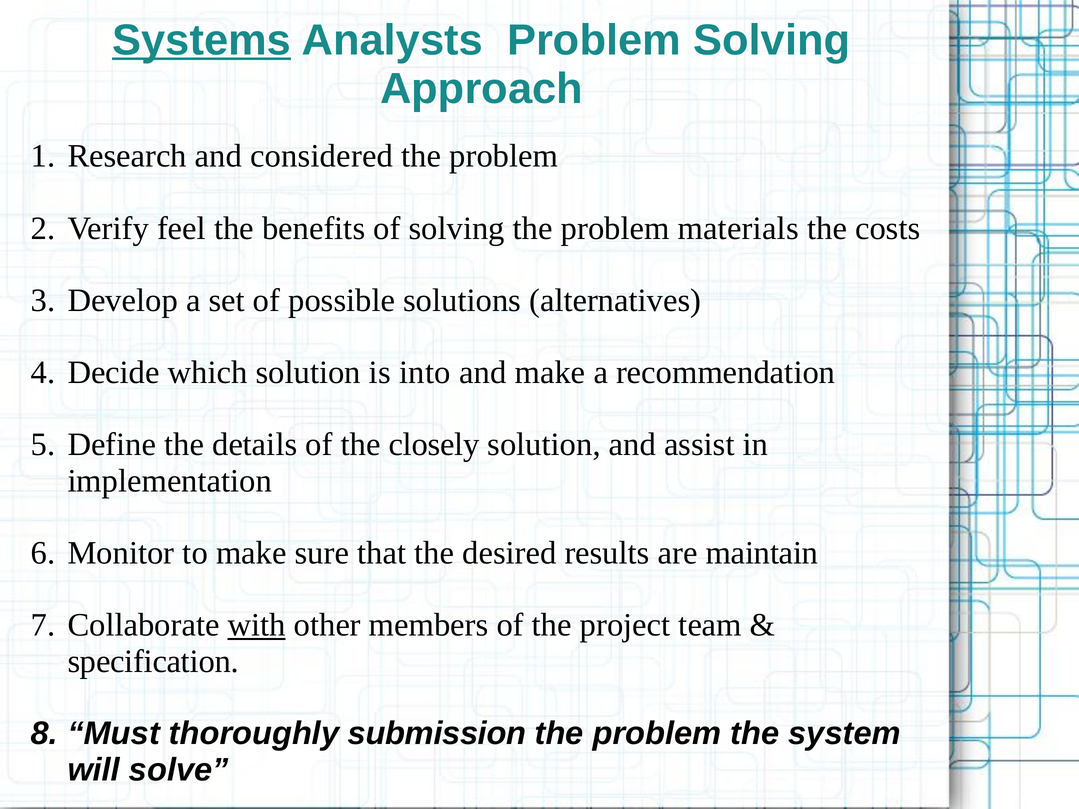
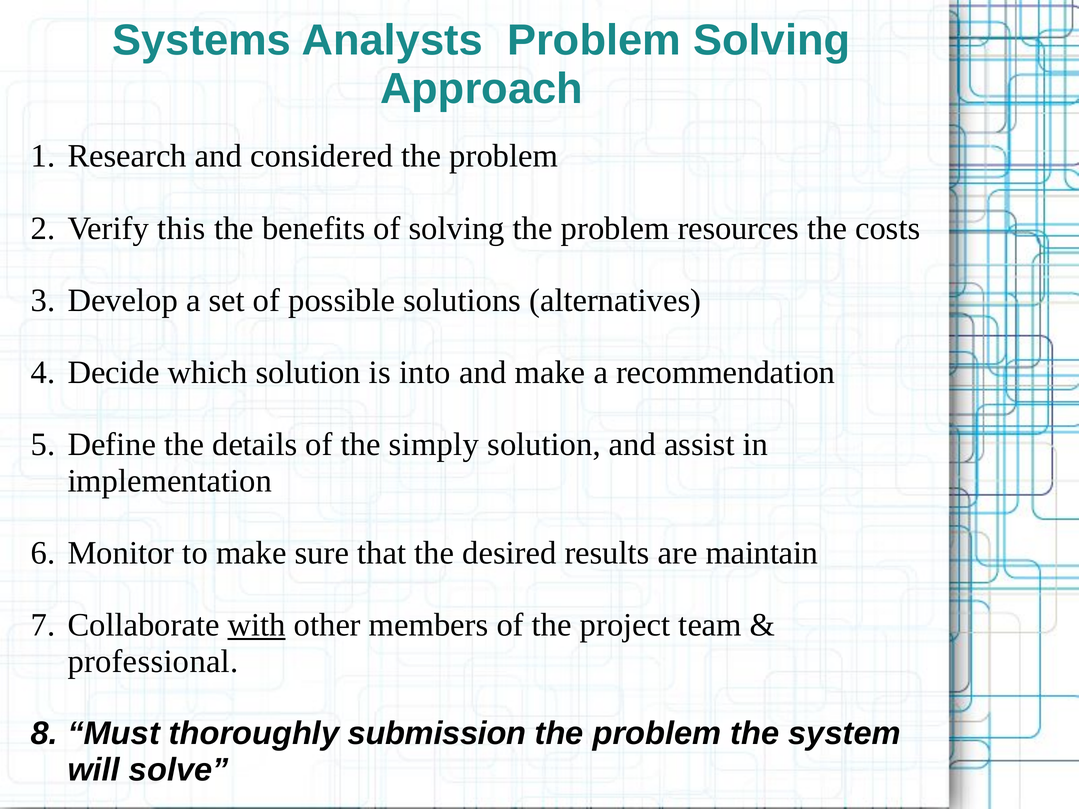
Systems underline: present -> none (202, 40)
feel: feel -> this (181, 228)
materials: materials -> resources (738, 228)
closely: closely -> simply (434, 445)
specification: specification -> professional (153, 662)
